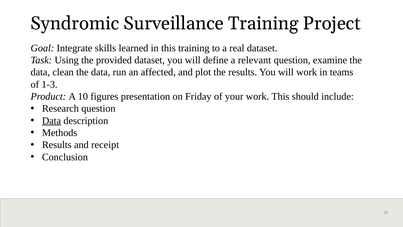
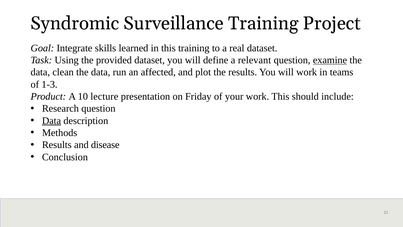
examine underline: none -> present (330, 60)
figures: figures -> lecture (104, 96)
receipt: receipt -> disease (105, 145)
